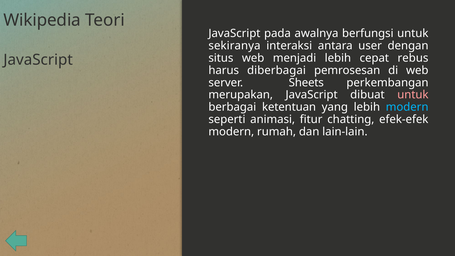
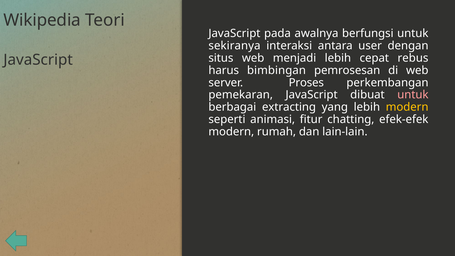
diberbagai: diberbagai -> bimbingan (276, 70)
Sheets: Sheets -> Proses (306, 83)
merupakan: merupakan -> pemekaran (241, 95)
ketentuan: ketentuan -> extracting (289, 107)
modern colour: light blue -> yellow (407, 107)
